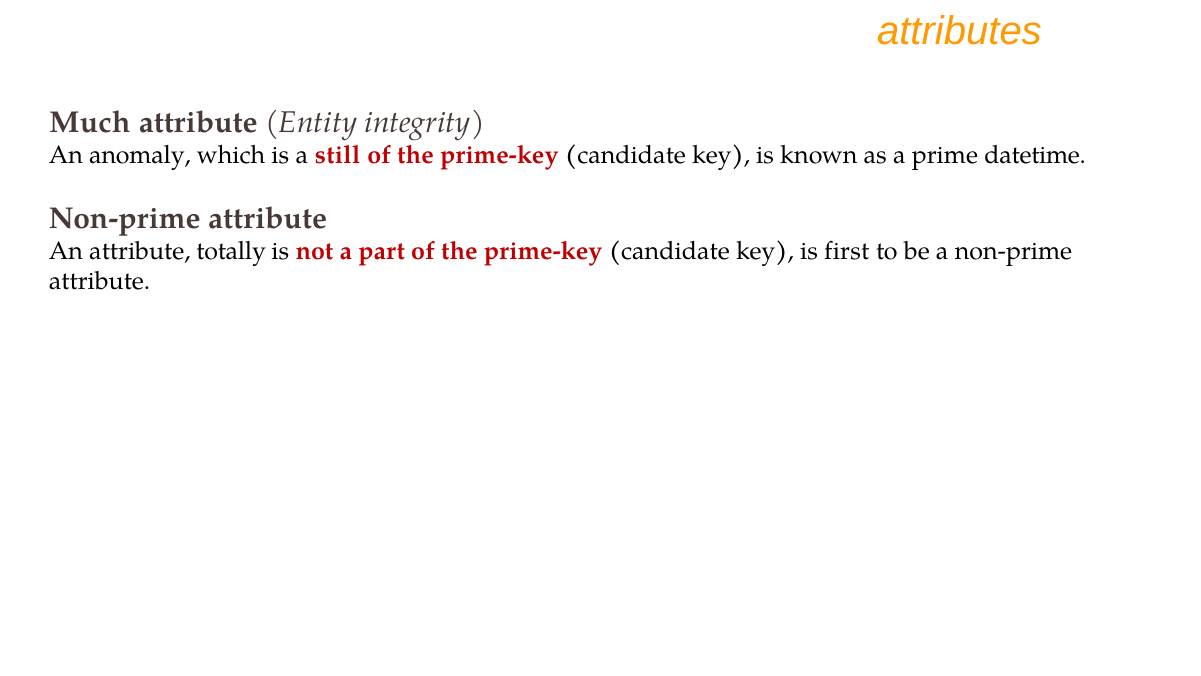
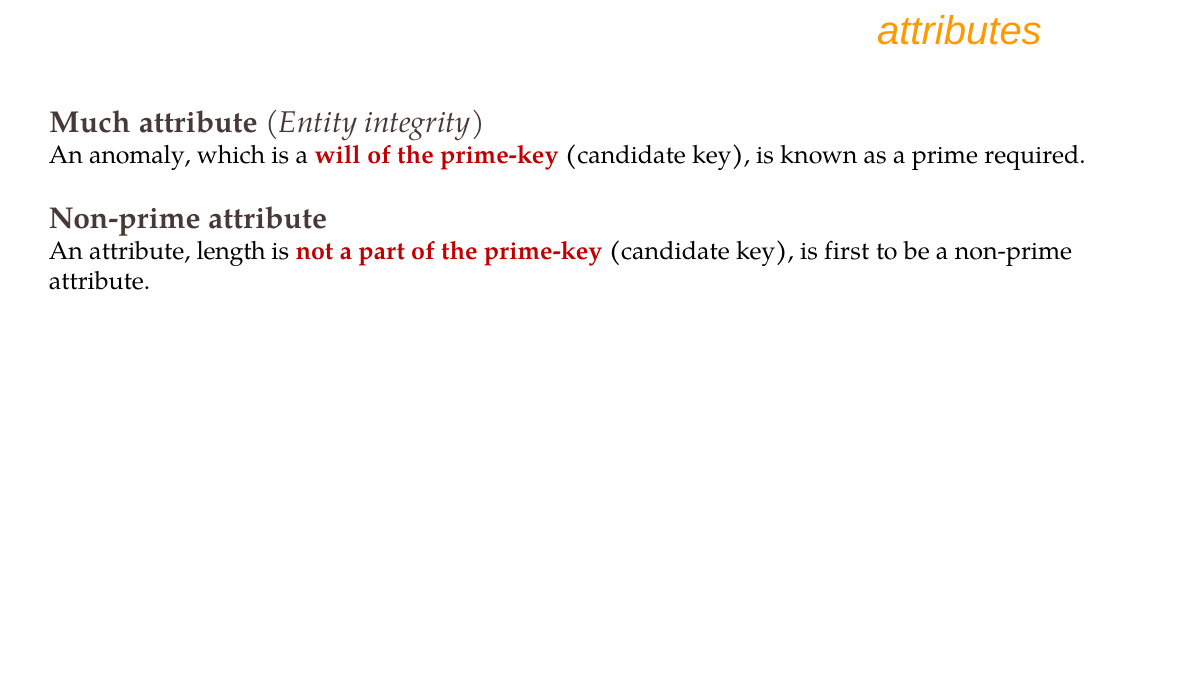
still: still -> will (338, 155)
datetime: datetime -> required (1035, 155)
totally: totally -> length (231, 251)
